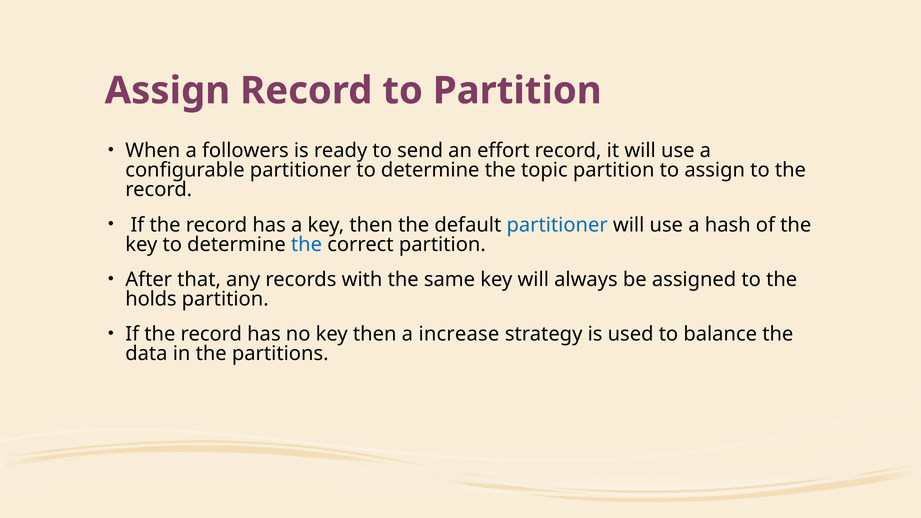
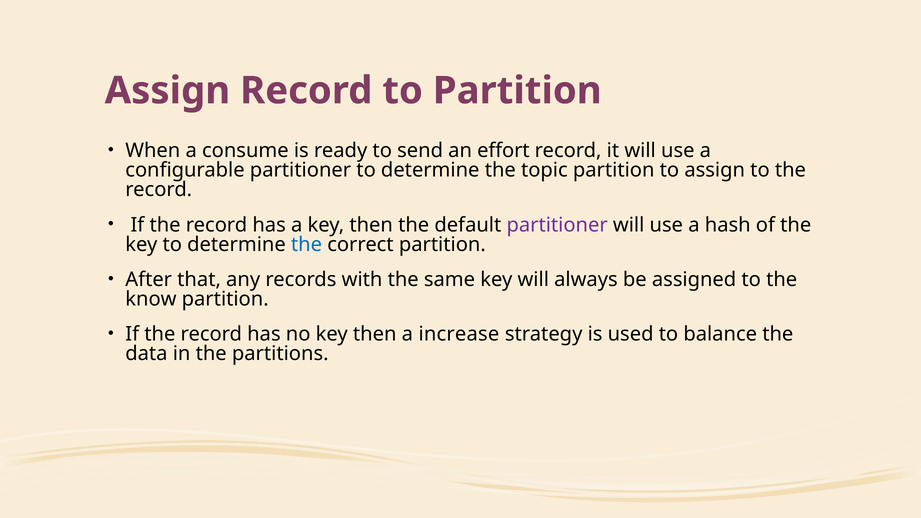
followers: followers -> consume (245, 151)
partitioner colour: blue -> purple (557, 225)
holds: holds -> know (151, 299)
